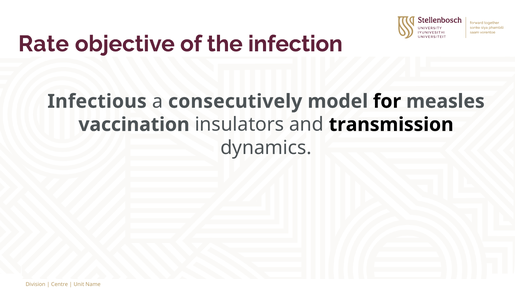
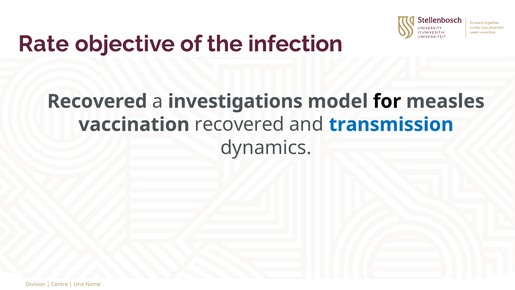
Infectious: Infectious -> Recovered (97, 101)
consecutively: consecutively -> investigations (235, 101)
vaccination insulators: insulators -> recovered (239, 124)
transmission colour: black -> blue (391, 124)
